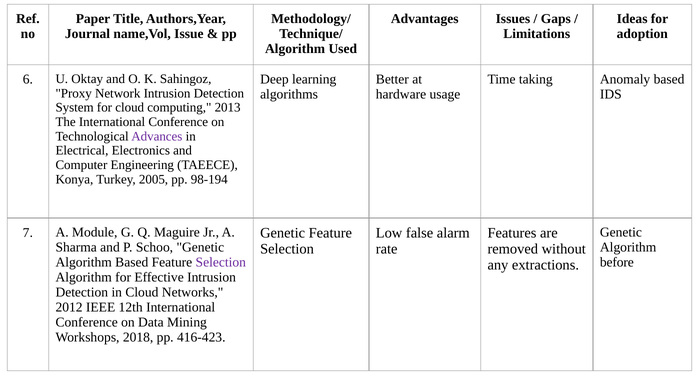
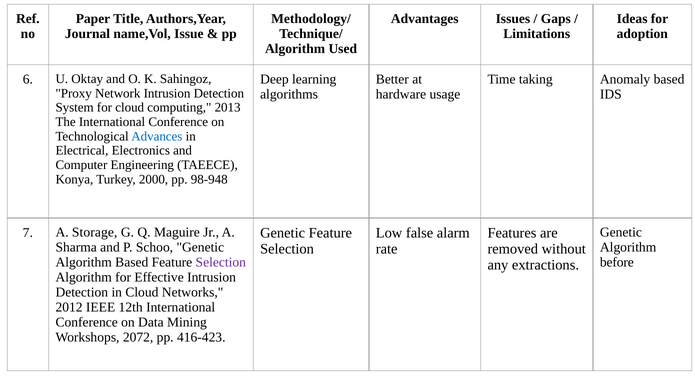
Advances colour: purple -> blue (157, 136)
2005: 2005 -> 2000 (154, 179)
98-194: 98-194 -> 98-948 (209, 179)
Module: Module -> Storage (95, 232)
2018: 2018 -> 2072 (138, 337)
